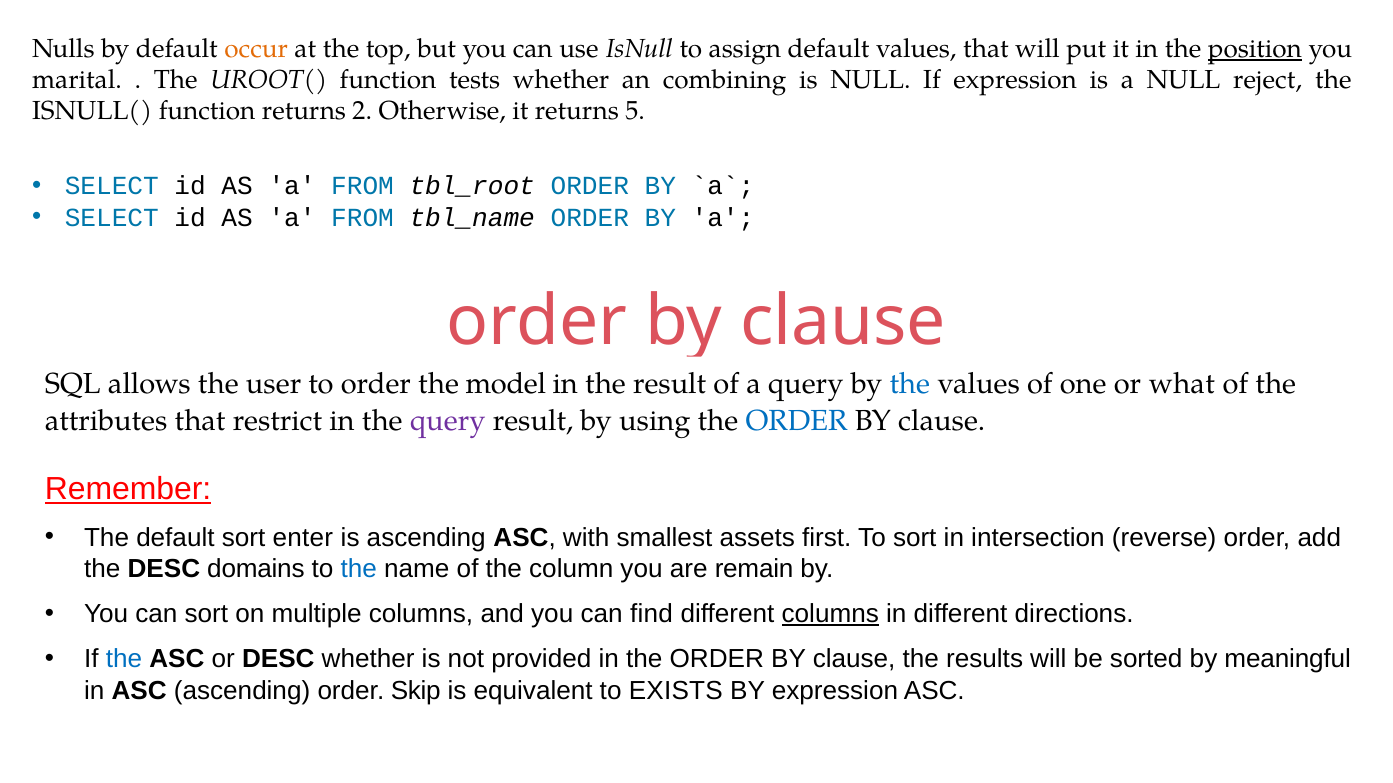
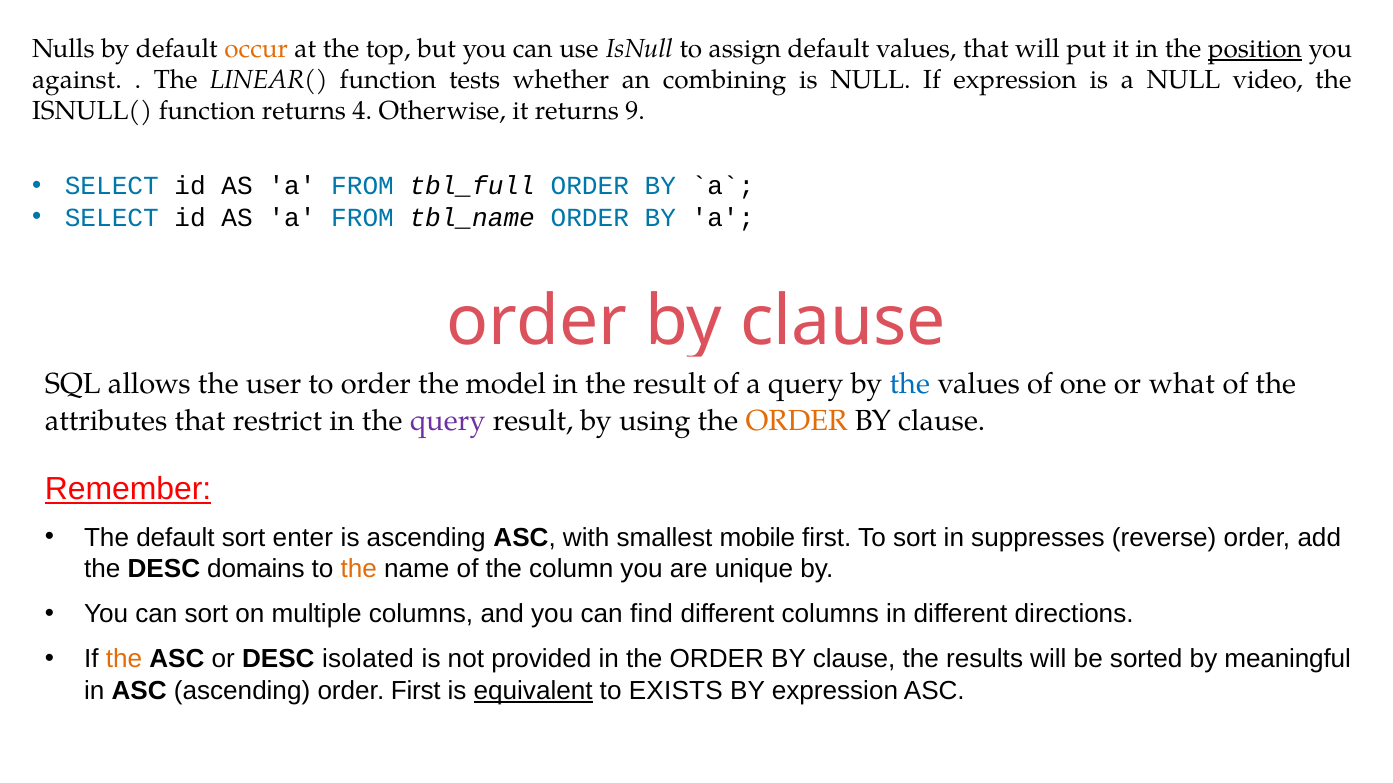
marital: marital -> against (77, 80)
UROOT(: UROOT( -> LINEAR( (269, 80)
reject: reject -> video (1268, 80)
2: 2 -> 4 (362, 111)
5: 5 -> 9 (635, 111)
tbl_root: tbl_root -> tbl_full (472, 186)
ORDER colour: blue -> orange (797, 421)
assets: assets -> mobile (757, 538)
intersection: intersection -> suppresses (1038, 538)
the colour: blue -> orange (359, 569)
remain: remain -> unique (754, 569)
columns underline: present -> none (830, 614)
the colour: blue -> orange (124, 660)
DESC whether: whether -> isolated (368, 660)
order Skip: Skip -> First (416, 691)
equivalent underline: none -> present (533, 691)
